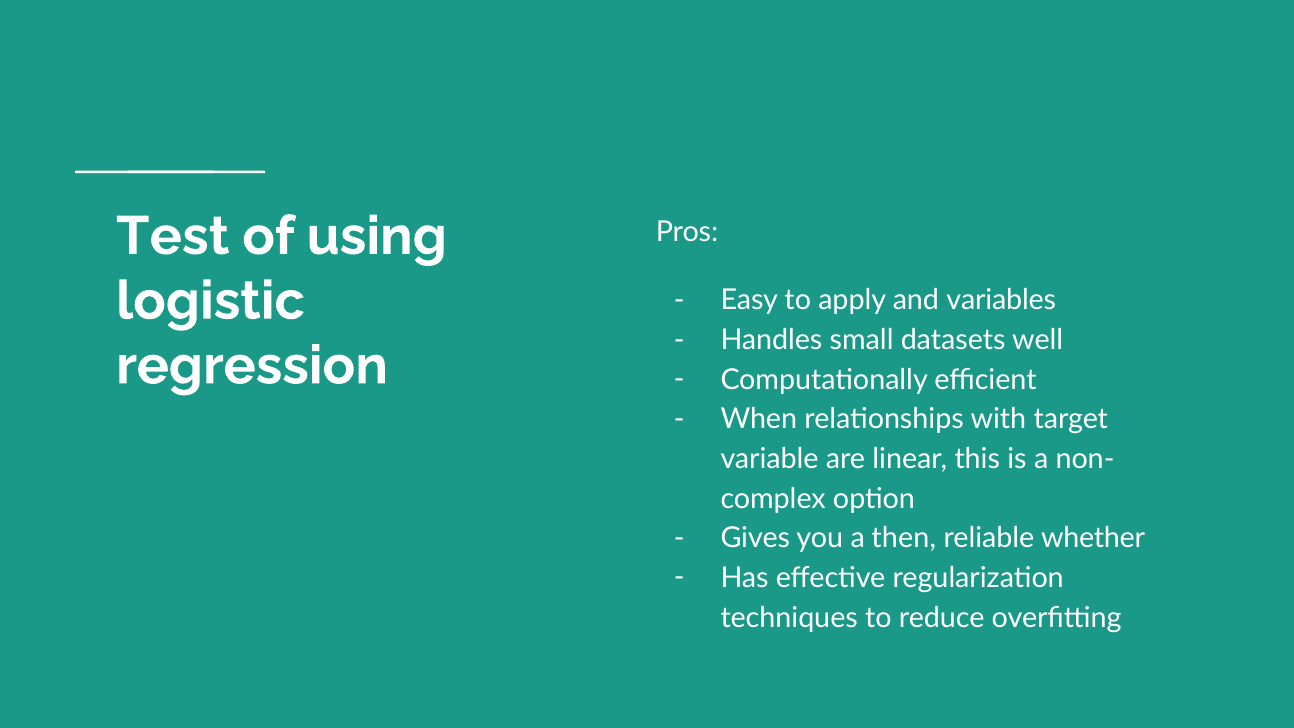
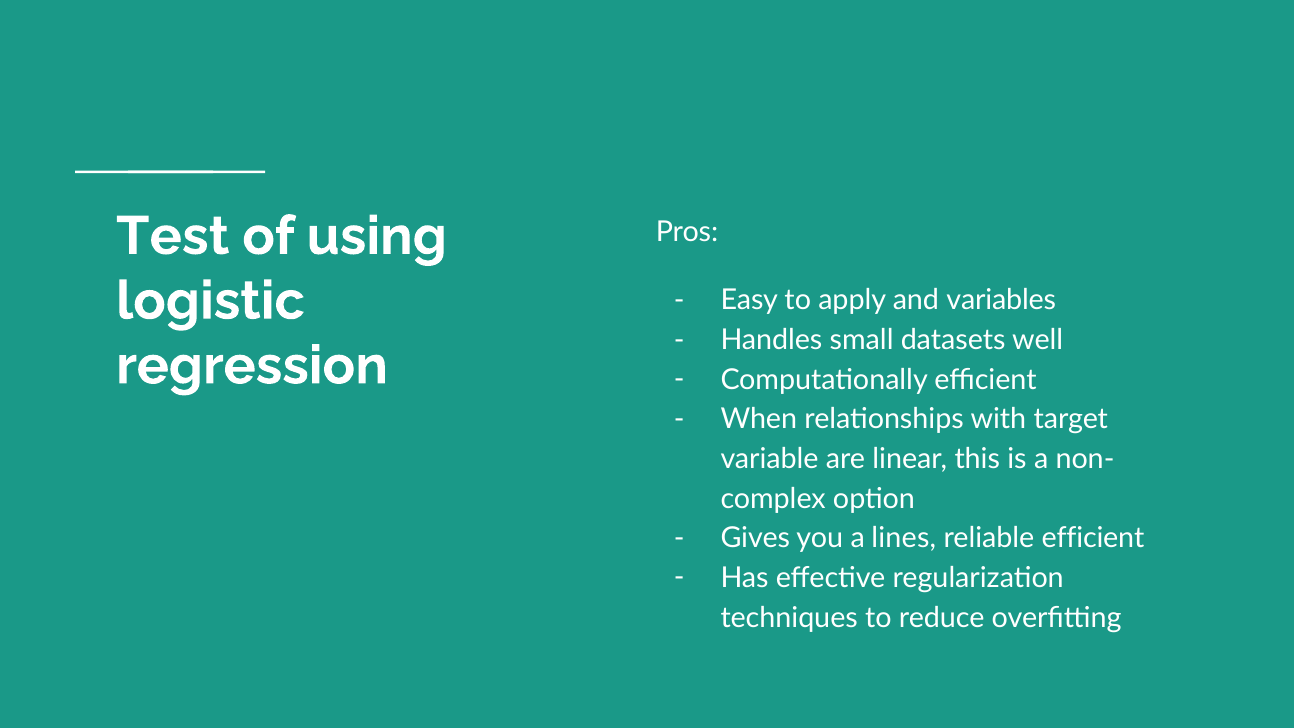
then: then -> lines (904, 538)
reliable whether: whether -> efficient (1093, 538)
